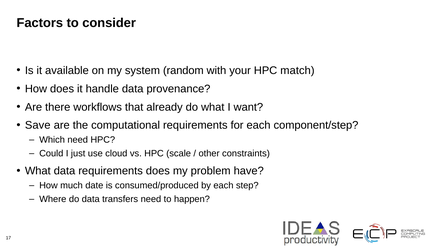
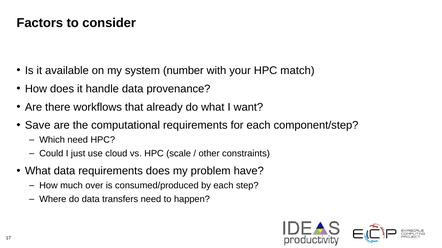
random: random -> number (183, 71)
date: date -> over (94, 186)
